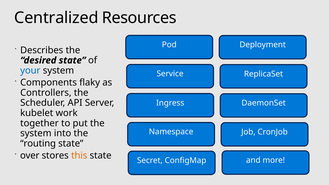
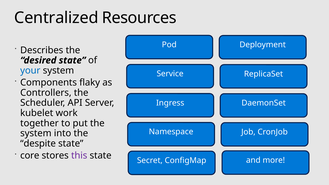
routing: routing -> despite (38, 144)
over: over -> core (30, 156)
this colour: orange -> purple (79, 156)
